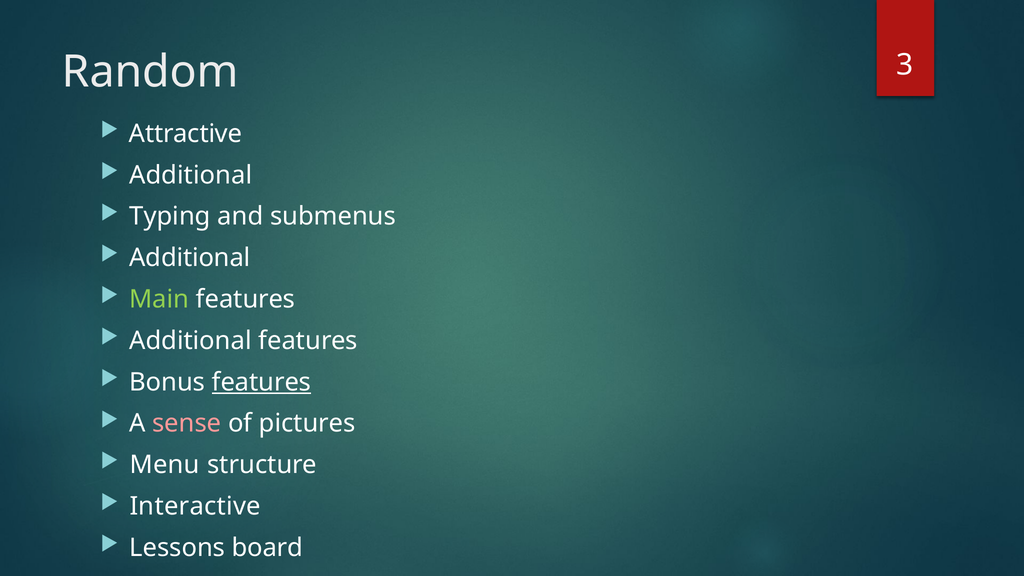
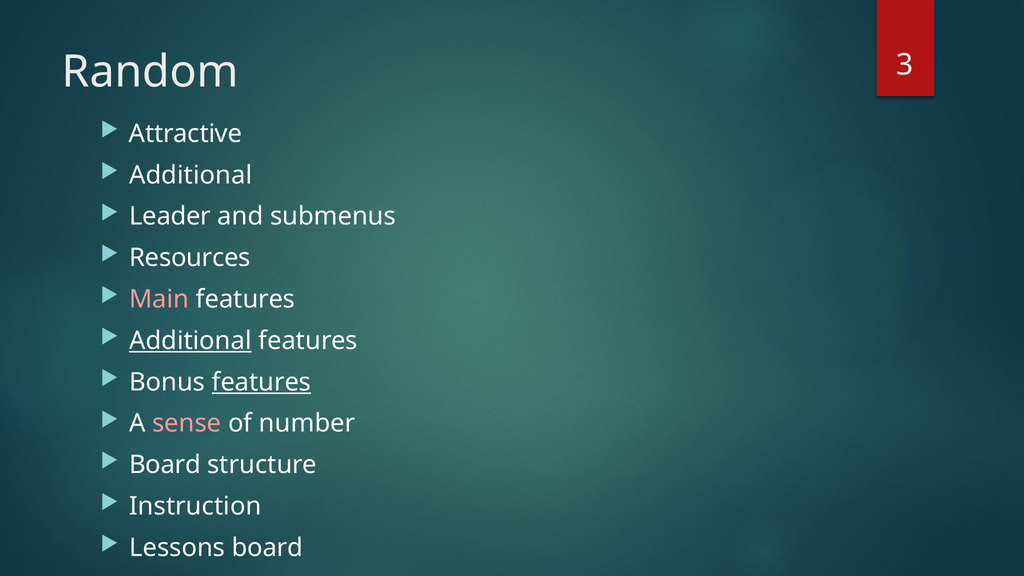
Typing: Typing -> Leader (170, 216)
Additional: Additional -> Resources (190, 258)
Main colour: light green -> pink (159, 299)
Additional underline: none -> present (190, 341)
pictures: pictures -> number (307, 423)
Menu: Menu -> Board (165, 465)
Interactive: Interactive -> Instruction (195, 506)
